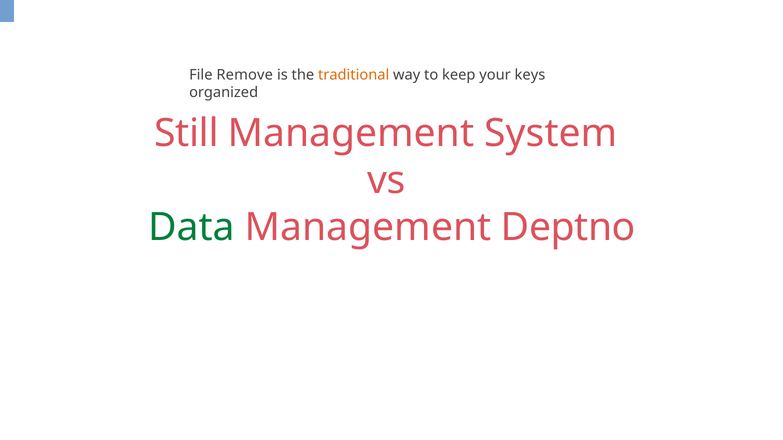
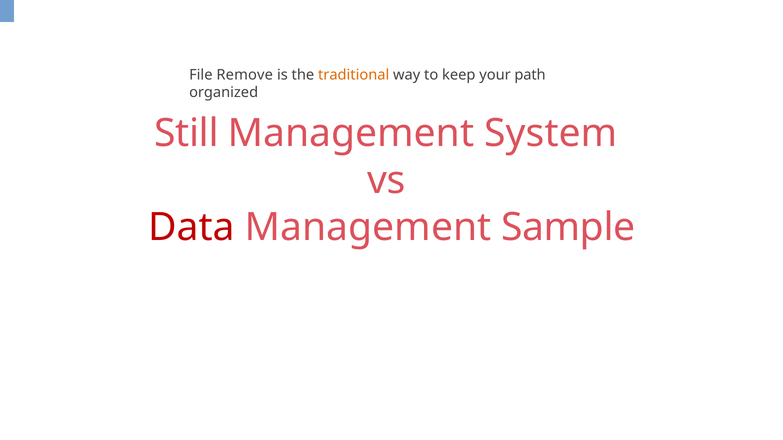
keys: keys -> path (530, 75)
Data colour: green -> red (191, 228)
Deptno: Deptno -> Sample (568, 228)
